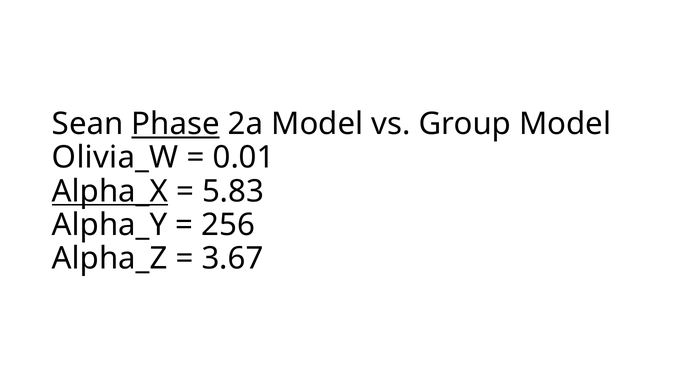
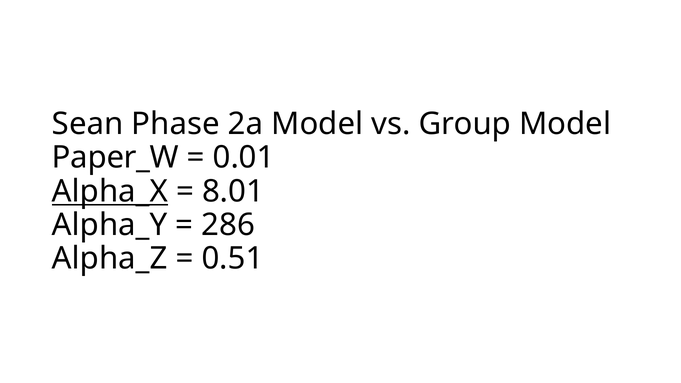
Phase underline: present -> none (176, 124)
Olivia_W: Olivia_W -> Paper_W (115, 158)
5.83: 5.83 -> 8.01 (233, 191)
256: 256 -> 286 (228, 225)
3.67: 3.67 -> 0.51 (233, 259)
